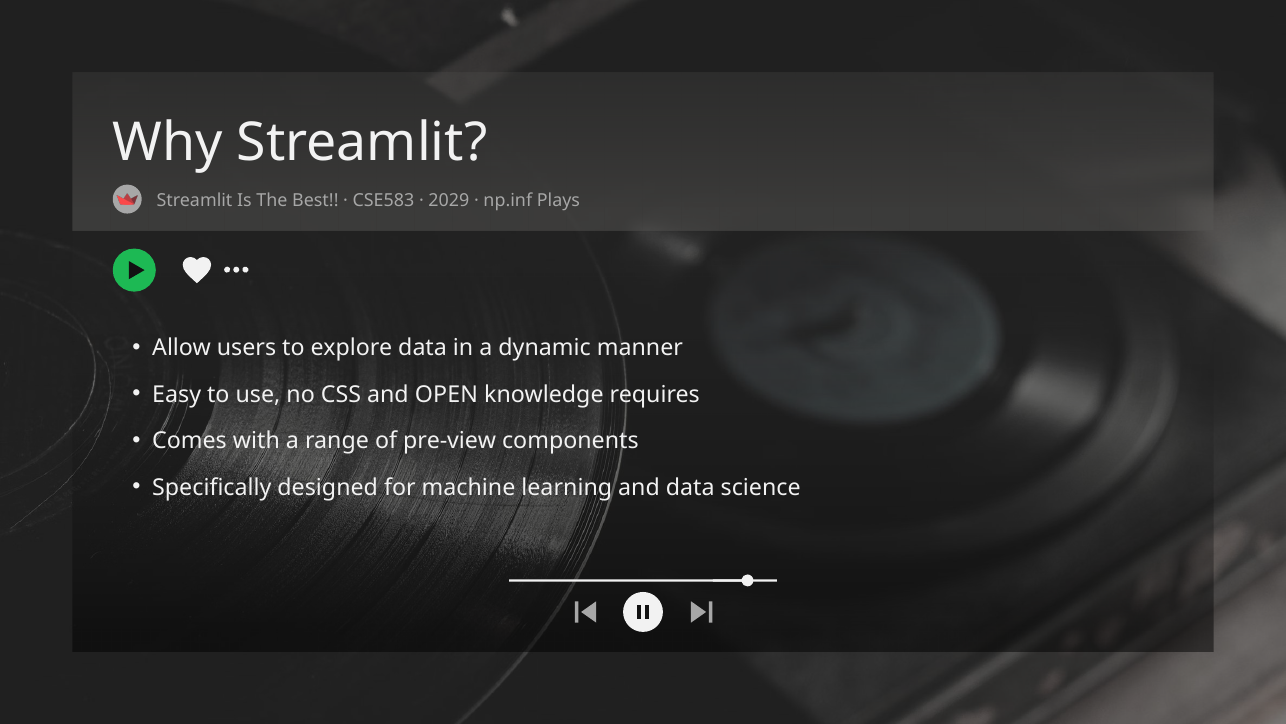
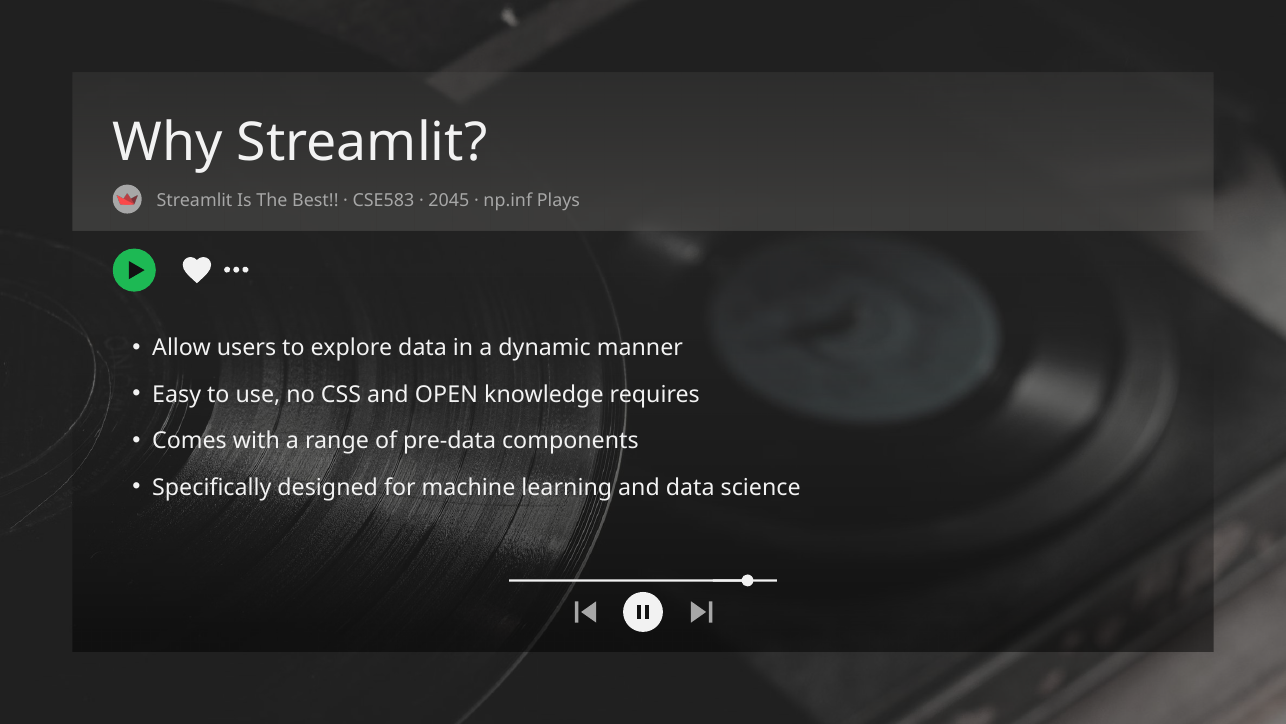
2029: 2029 -> 2045 (449, 200)
pre-view: pre-view -> pre-data (450, 441)
